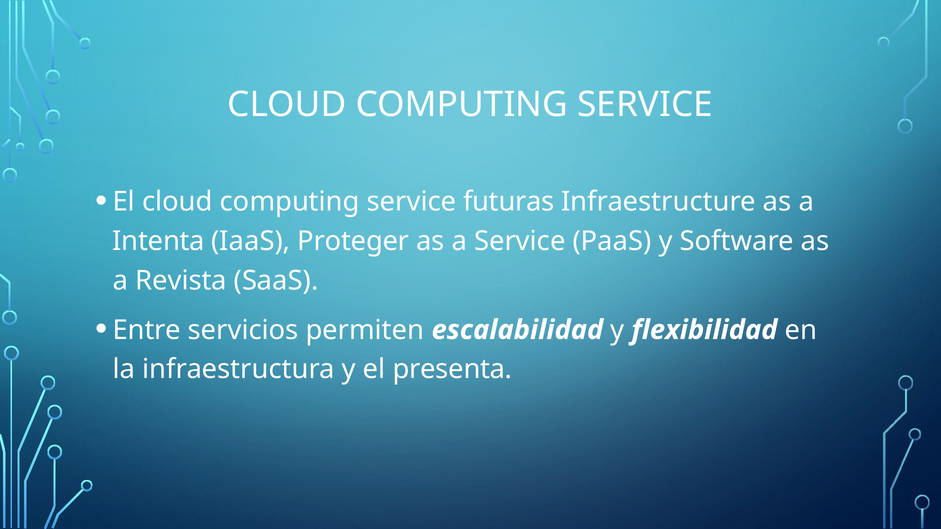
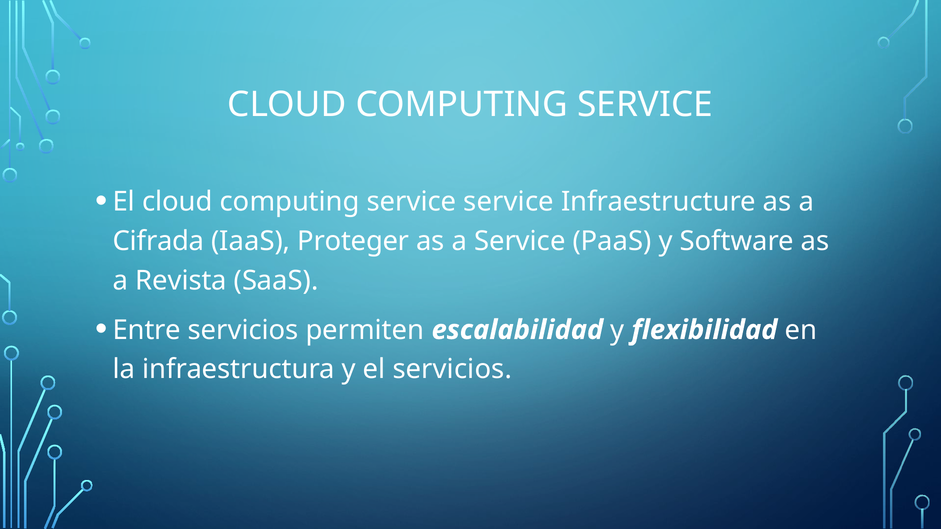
service futuras: futuras -> service (509, 202)
Intenta: Intenta -> Cifrada (159, 241)
el presenta: presenta -> servicios (452, 370)
